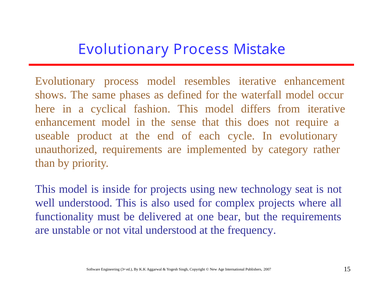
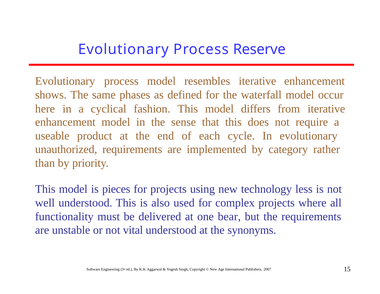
Mistake: Mistake -> Reserve (259, 49)
inside: inside -> pieces (116, 189)
seat: seat -> less (304, 189)
frequency: frequency -> synonyms (252, 230)
